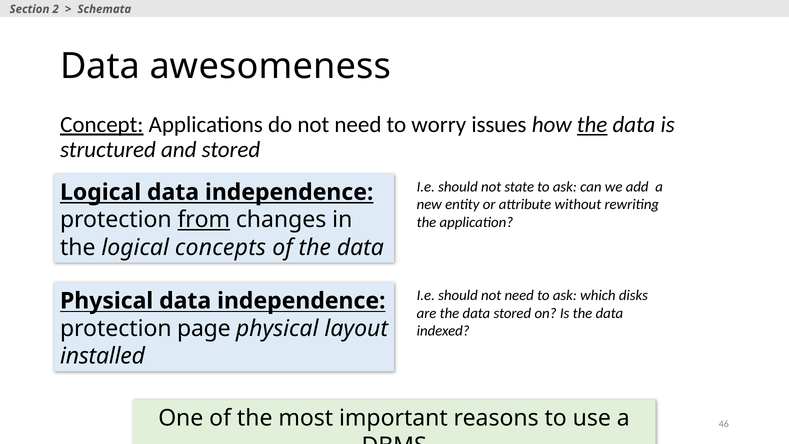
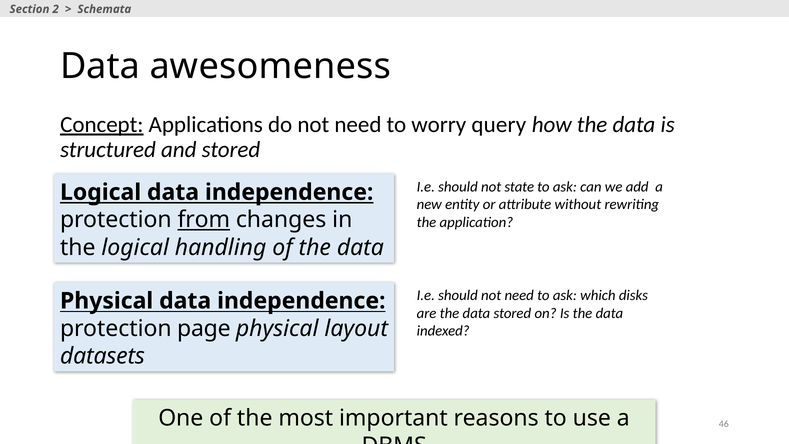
issues: issues -> query (499, 125)
the underline: present -> none (592, 125)
concepts: concepts -> handling (221, 247)
installed: installed -> datasets (102, 356)
